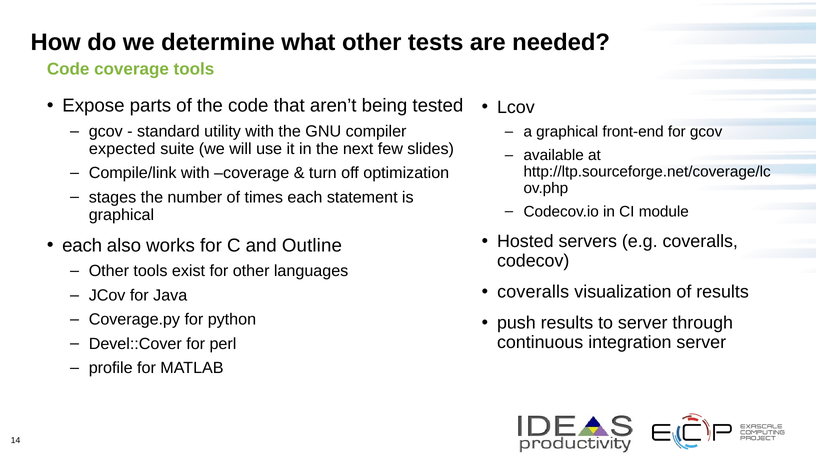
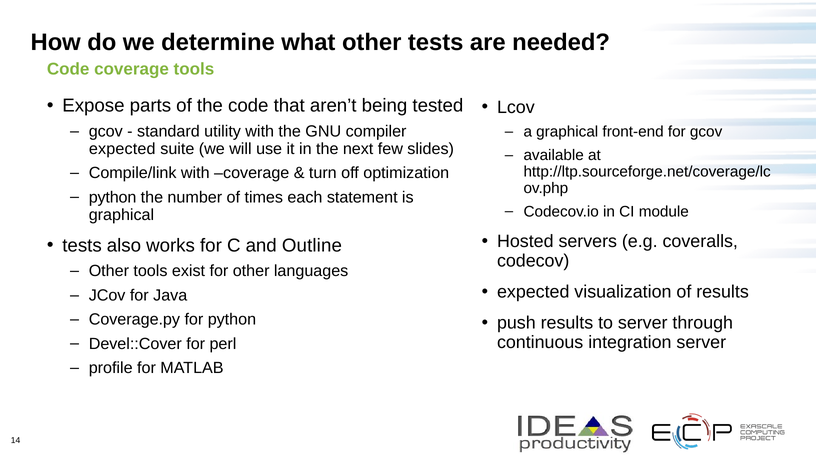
stages: stages -> python (113, 197)
each: each -> tests (82, 246)
coveralls: coveralls -> expected (533, 292)
